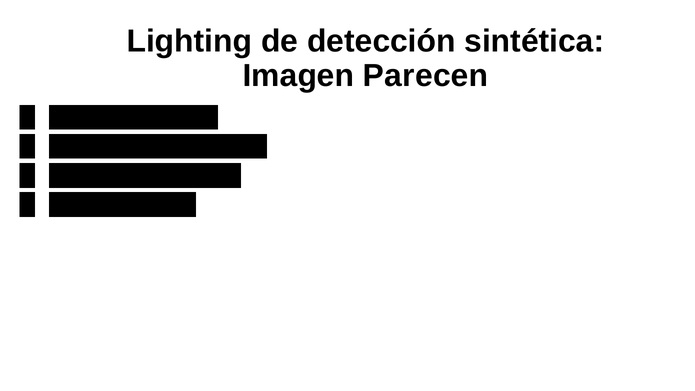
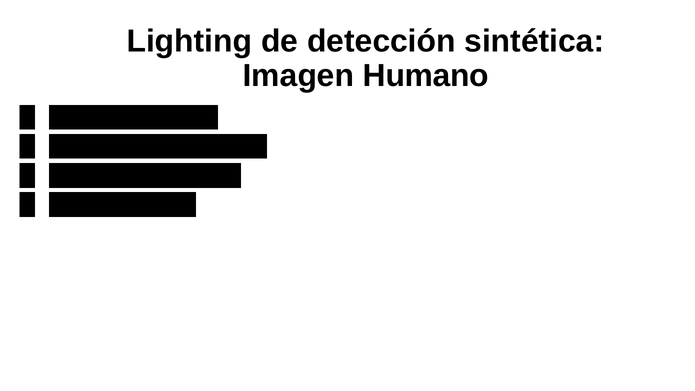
Parecen: Parecen -> Humano (426, 76)
